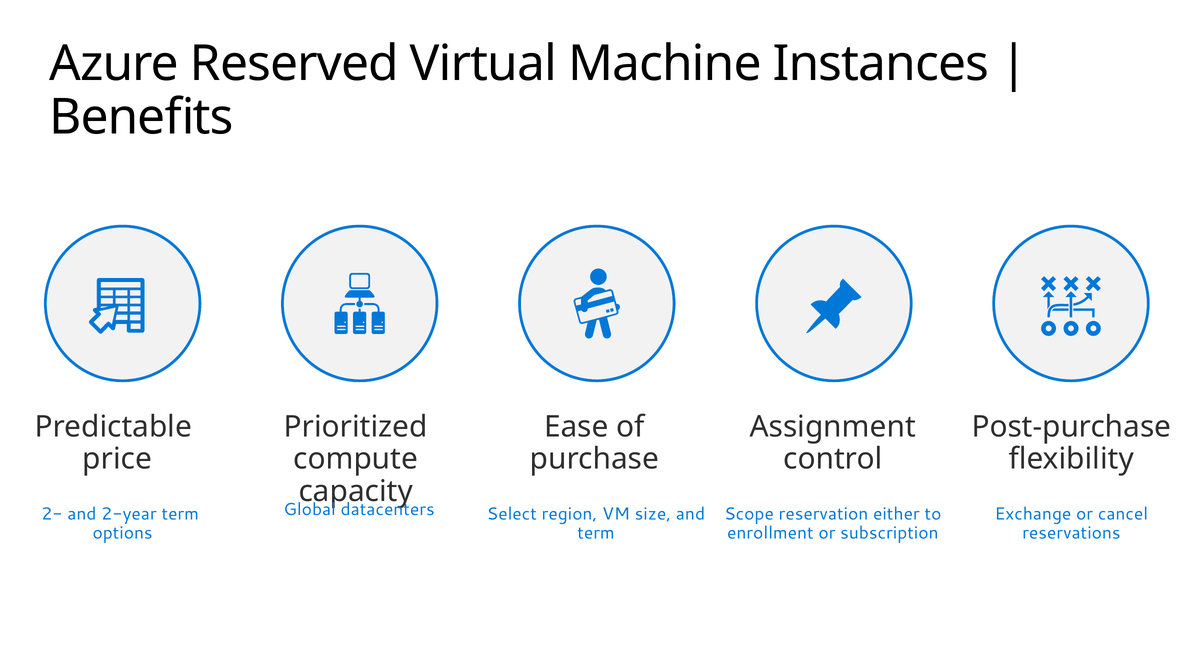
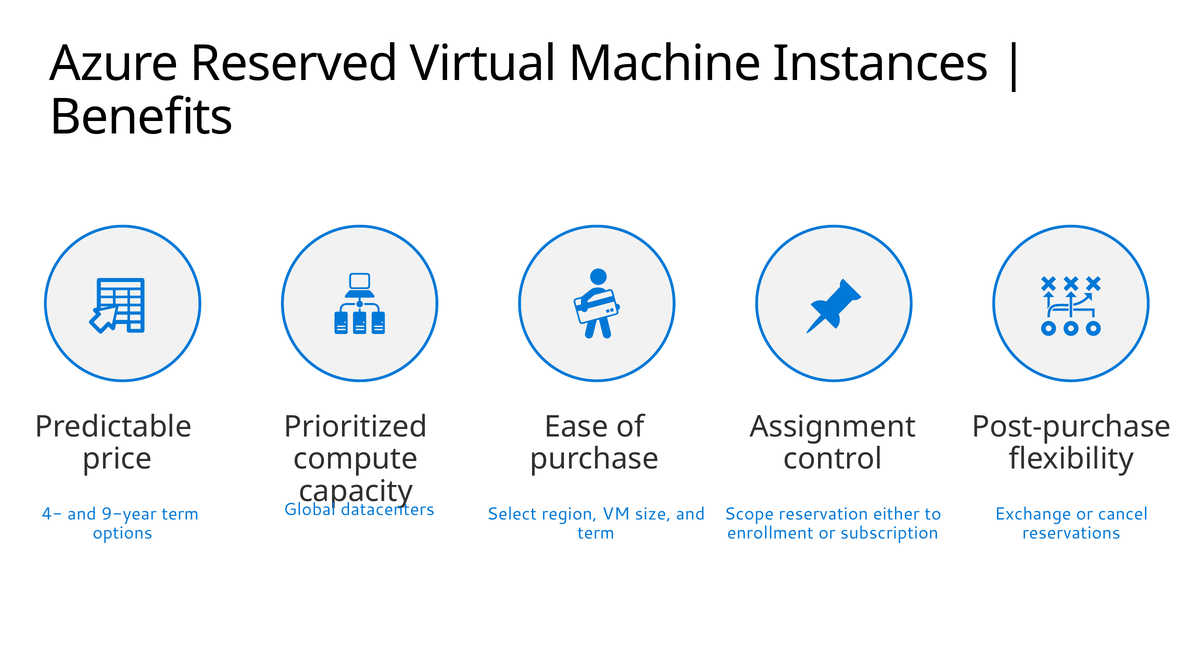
2-: 2- -> 4- (52, 514)
2-year: 2-year -> 9-year (129, 514)
